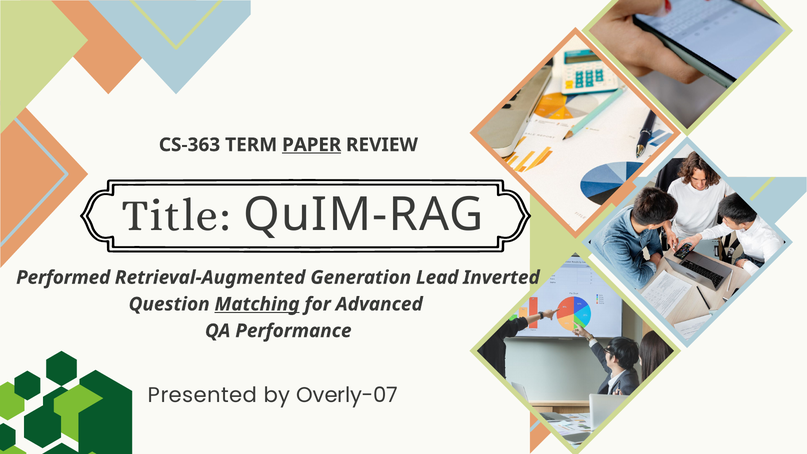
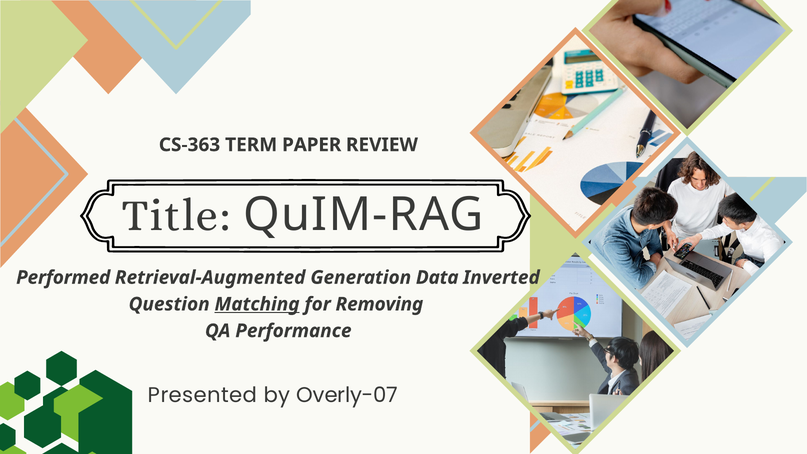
PAPER underline: present -> none (312, 145)
Lead: Lead -> Data (437, 277)
Advanced: Advanced -> Removing (379, 304)
